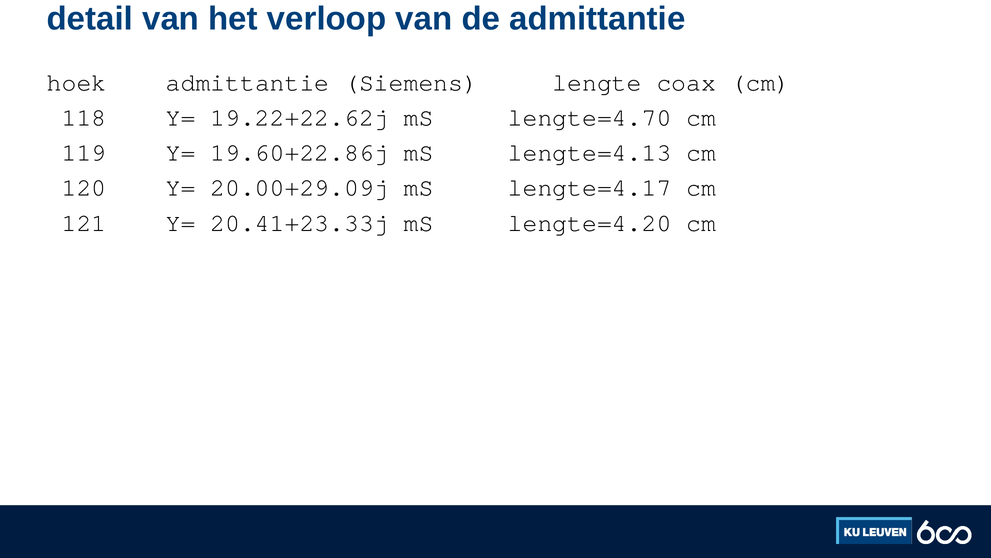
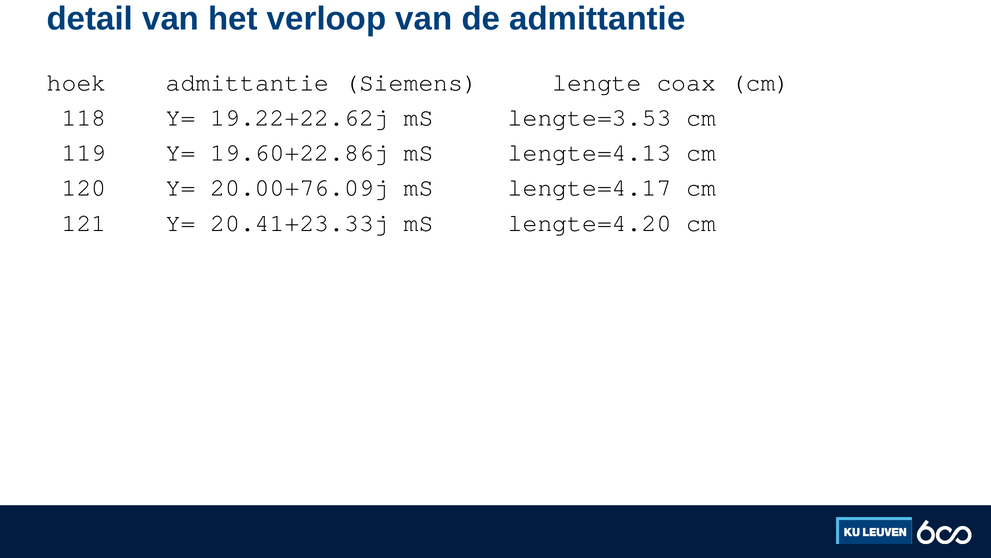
lengte=4.70: lengte=4.70 -> lengte=3.53 (590, 117)
20.00+29.09j: 20.00+29.09j -> 20.00+76.09j (300, 188)
